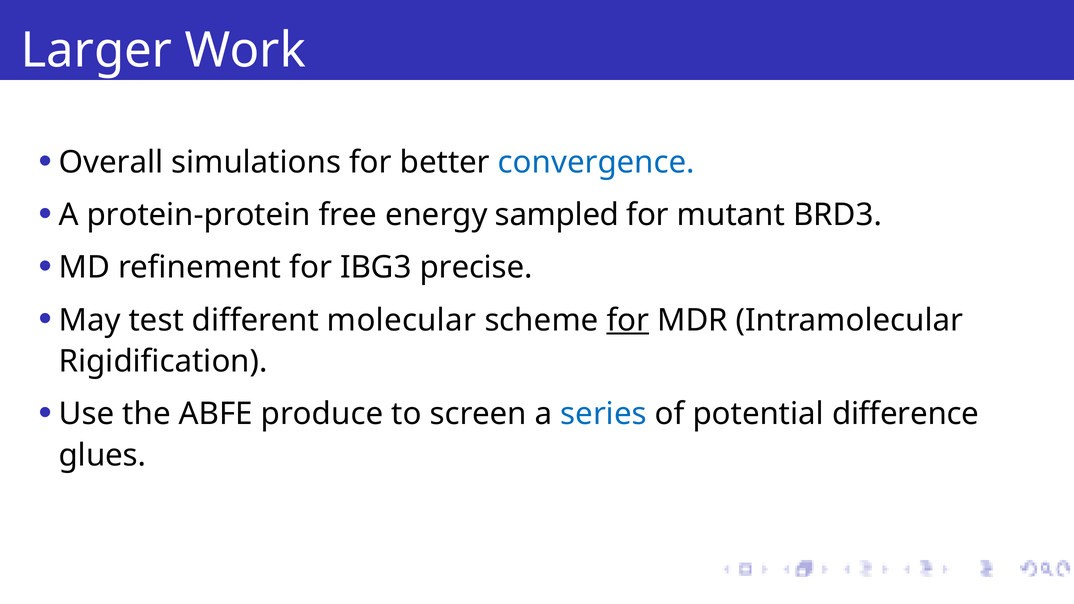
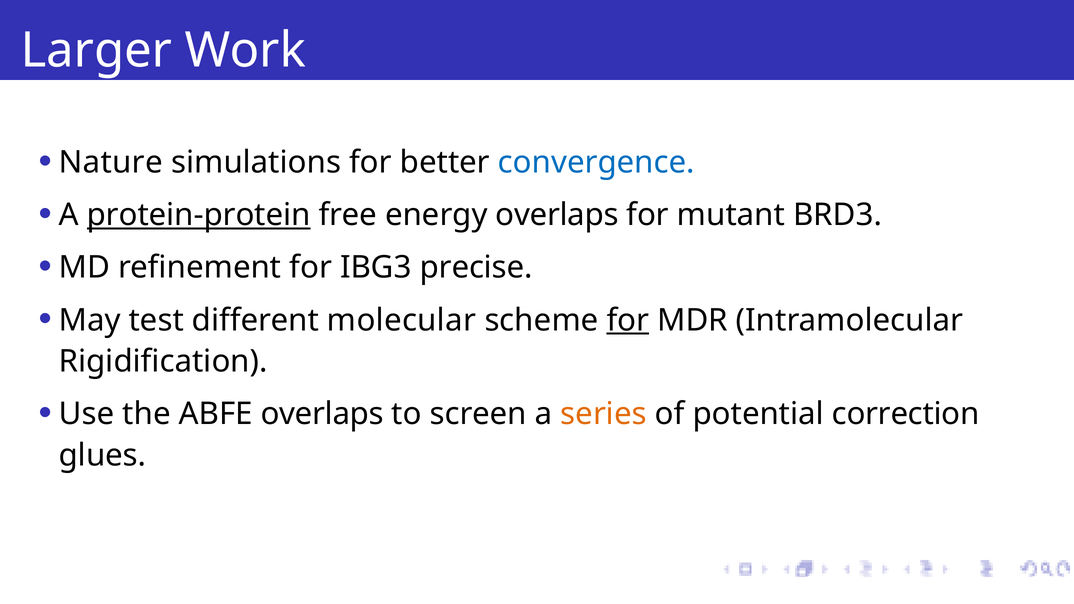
Overall: Overall -> Nature (111, 163)
protein-protein underline: none -> present (199, 215)
energy sampled: sampled -> overlaps (557, 215)
ABFE produce: produce -> overlaps (322, 414)
series colour: blue -> orange (604, 414)
difference: difference -> correction (906, 414)
